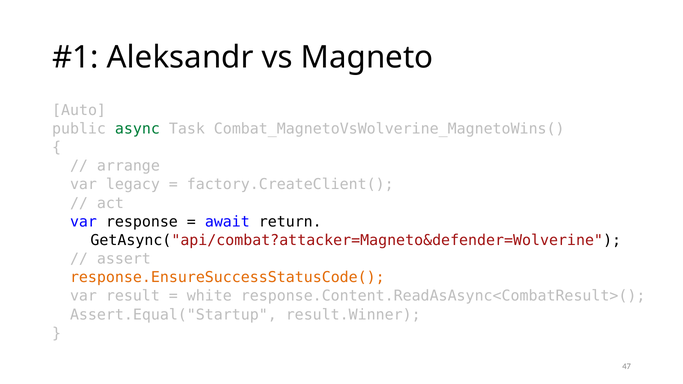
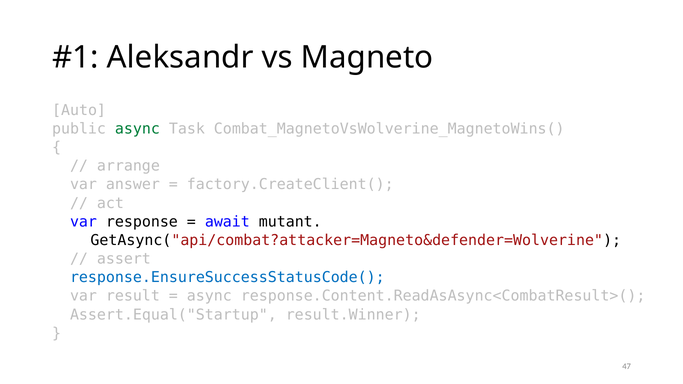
legacy: legacy -> answer (133, 185)
return: return -> mutant (290, 222)
response.EnsureSuccessStatusCode( colour: orange -> blue (227, 278)
white: white -> async (209, 296)
